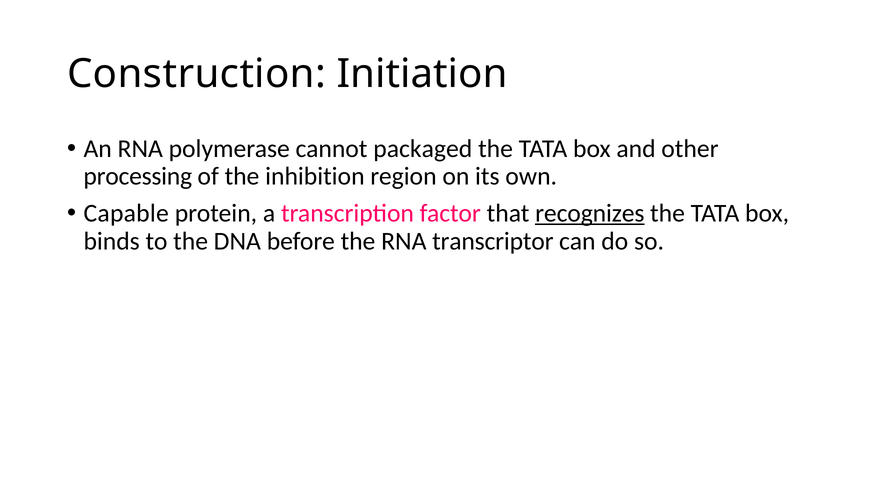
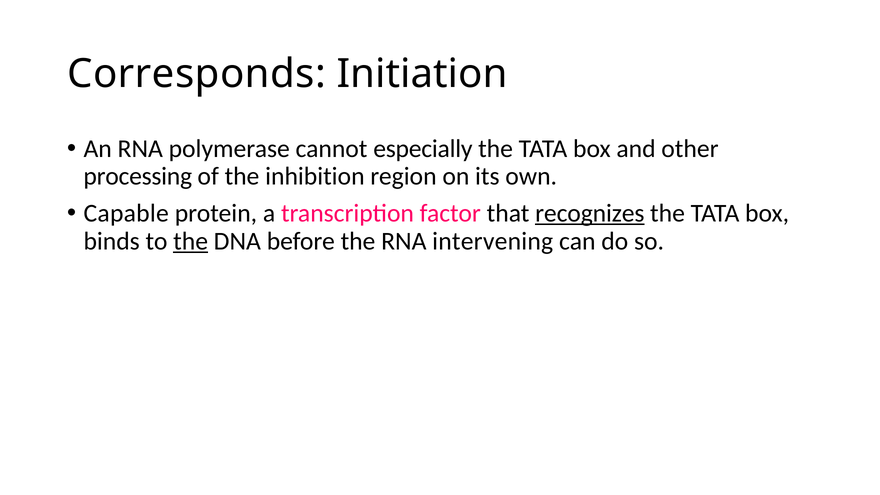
Construction: Construction -> Corresponds (197, 74)
packaged: packaged -> especially (423, 149)
the underline: none -> present (191, 241)
transcriptor: transcriptor -> intervening (493, 241)
